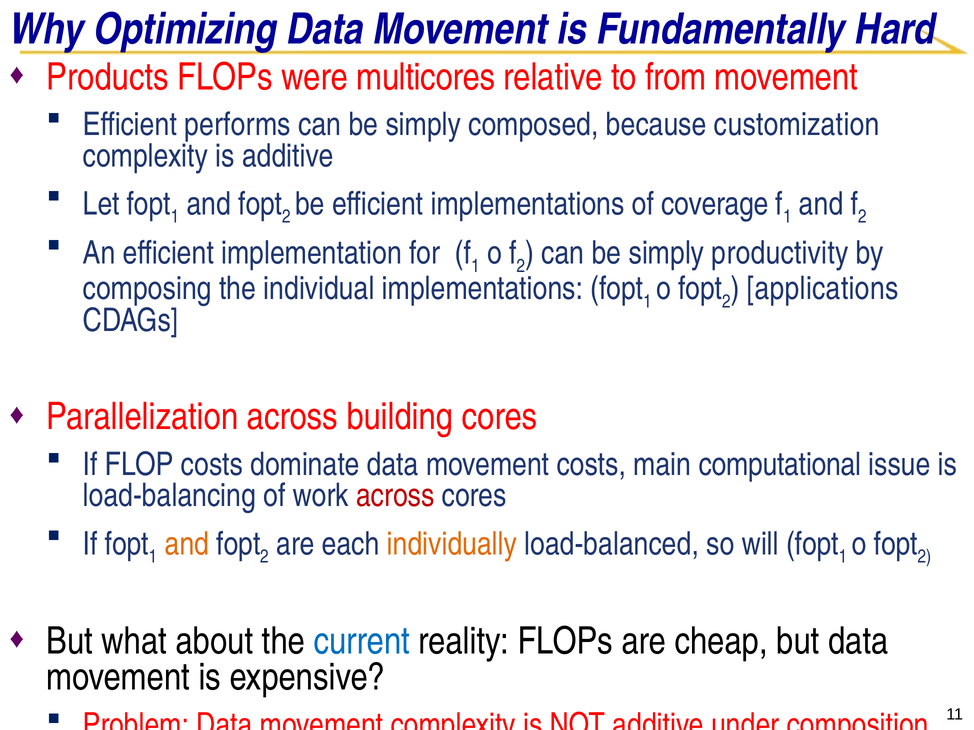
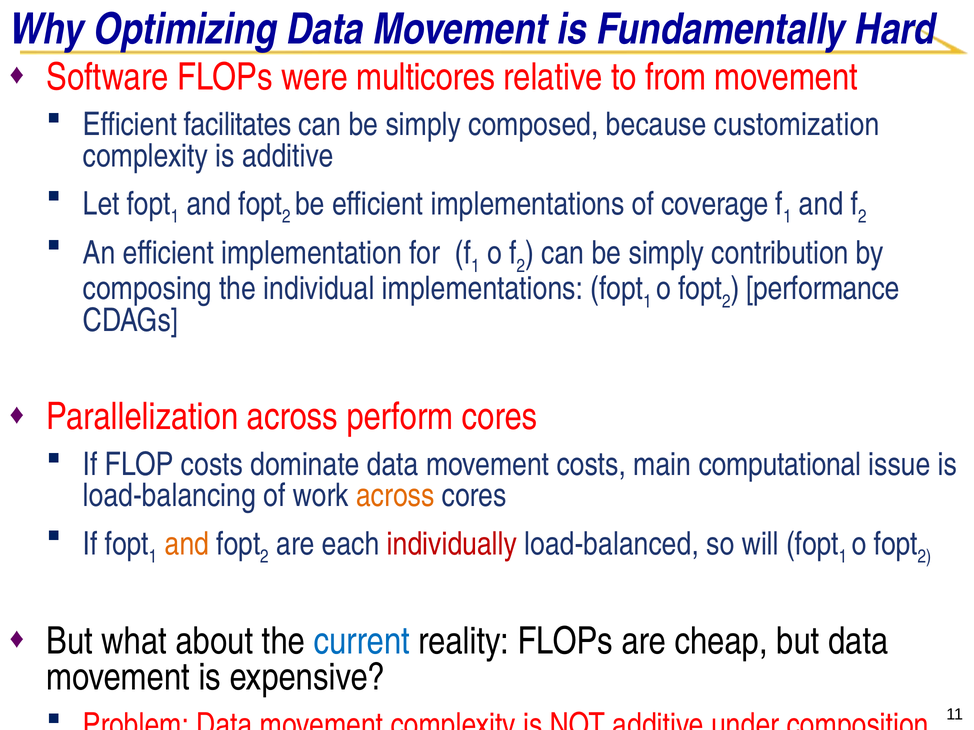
Products: Products -> Software (108, 77)
performs: performs -> facilitates (238, 125)
productivity: productivity -> contribution (780, 253)
applications: applications -> performance (823, 289)
building: building -> perform (400, 417)
across colour: red -> orange (395, 496)
individually colour: orange -> red (452, 544)
